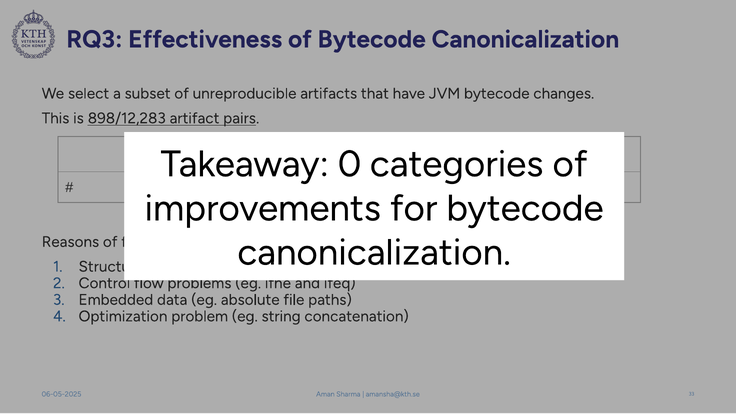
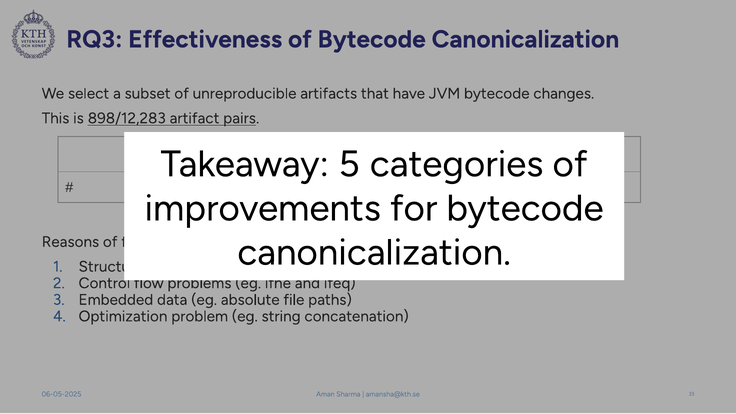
0: 0 -> 5 (349, 164)
